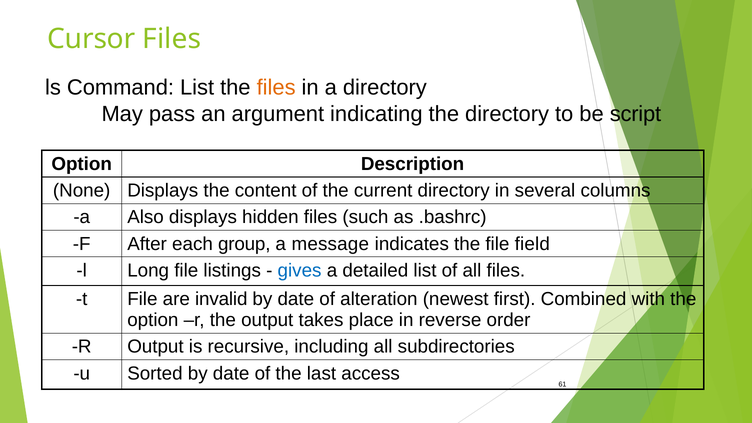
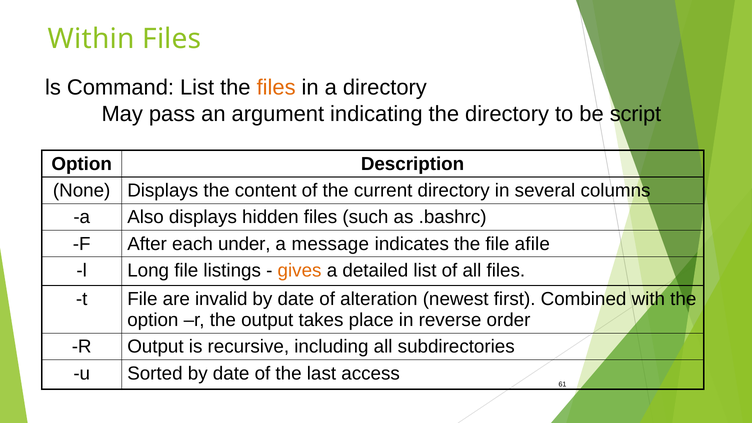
Cursor: Cursor -> Within (91, 39)
group: group -> under (244, 244)
field: field -> afile (532, 244)
gives colour: blue -> orange (300, 271)
